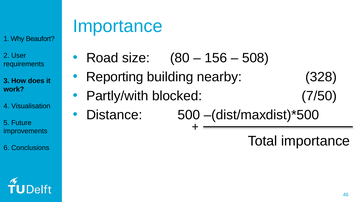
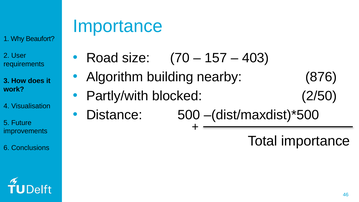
80: 80 -> 70 (180, 58)
156: 156 -> 157 (216, 58)
508: 508 -> 403 (255, 58)
Reporting: Reporting -> Algorithm (115, 77)
328: 328 -> 876 (321, 77)
7/50: 7/50 -> 2/50 (319, 96)
